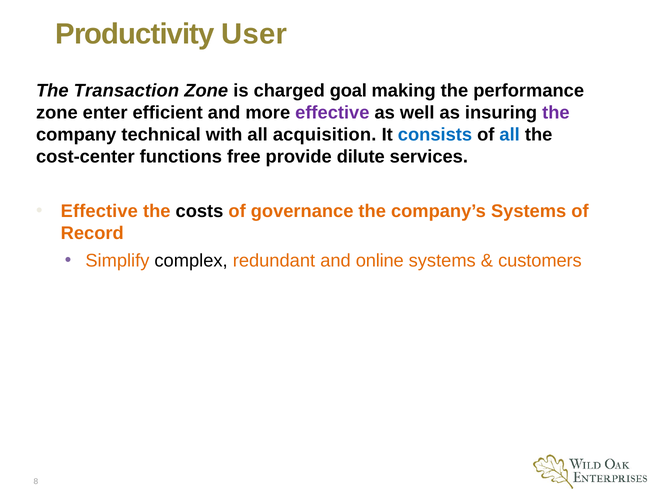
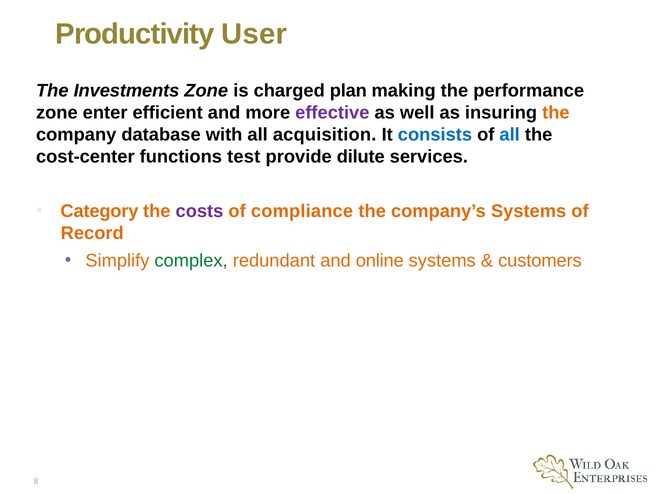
Transaction: Transaction -> Investments (127, 90)
goal: goal -> plan (348, 90)
the colour: purple -> orange (556, 112)
technical: technical -> database (161, 134)
free: free -> test (244, 156)
Effective: Effective -> Category (99, 211)
costs colour: black -> purple (199, 211)
governance: governance -> compliance (302, 211)
complex colour: black -> green (191, 261)
